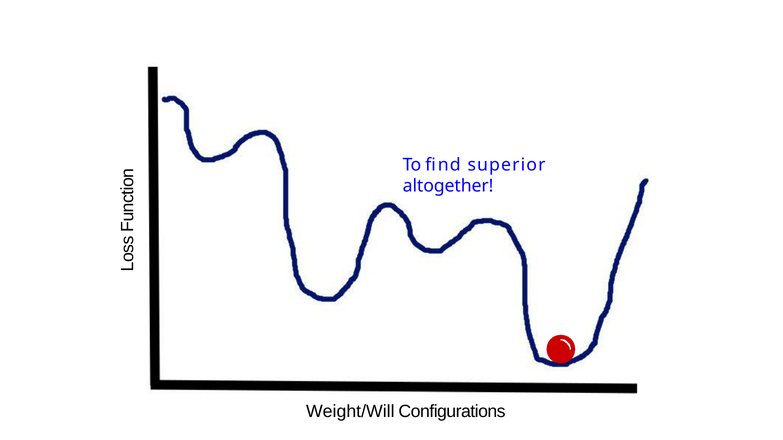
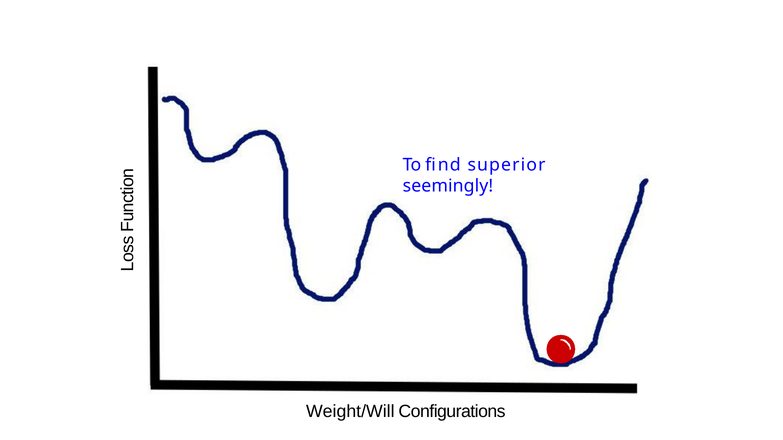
altogether: altogether -> seemingly (448, 186)
